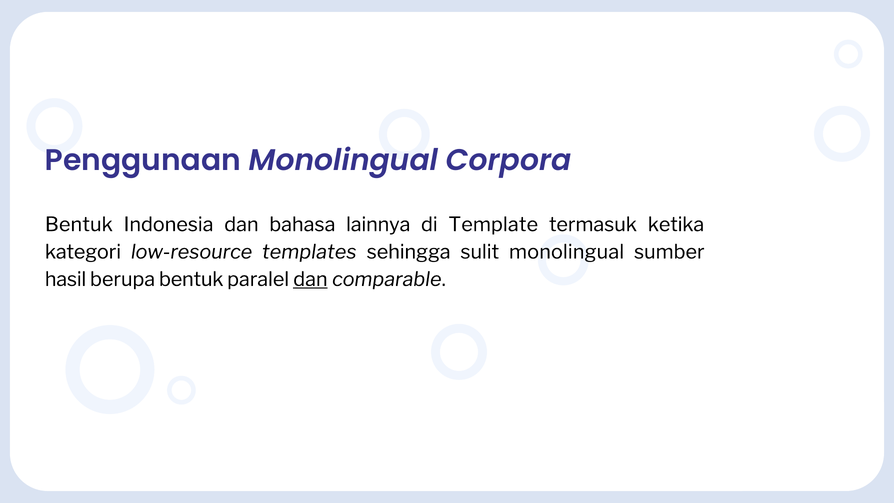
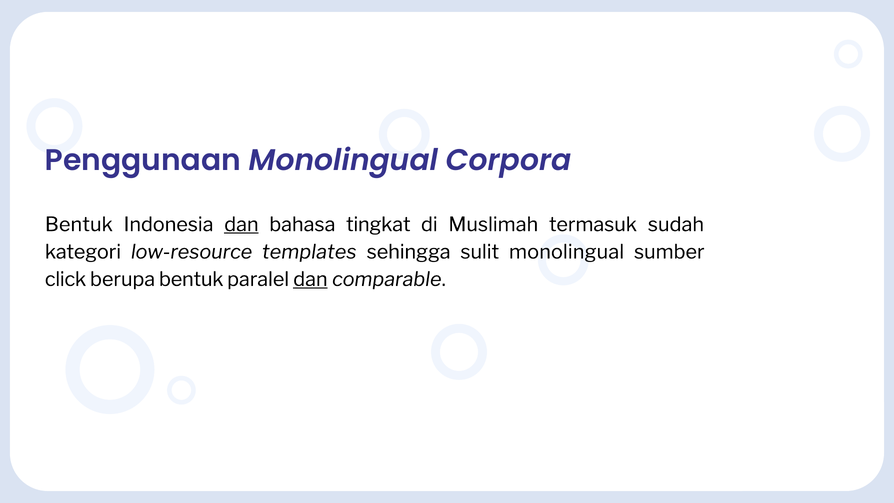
dan underline: none -> present (241, 225)
lainnya: lainnya -> tingkat (378, 225)
Template: Template -> Muslimah (493, 225)
ketika: ketika -> sudah (676, 225)
hasil: hasil -> click (66, 279)
